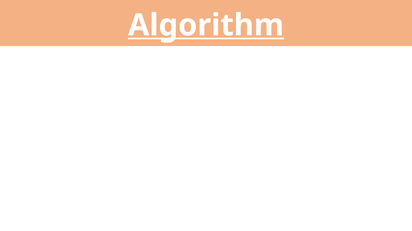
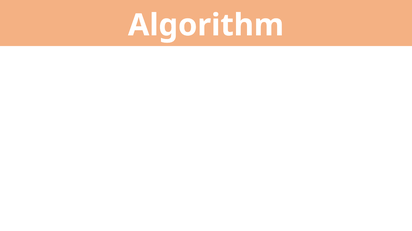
Algorithm underline: present -> none (206, 25)
